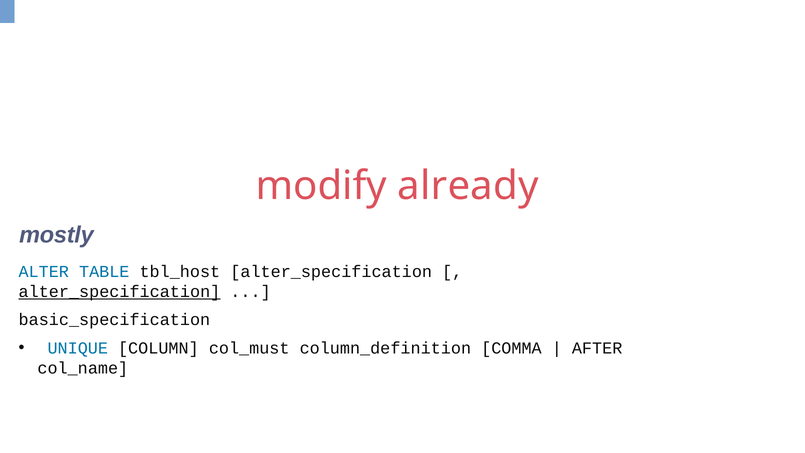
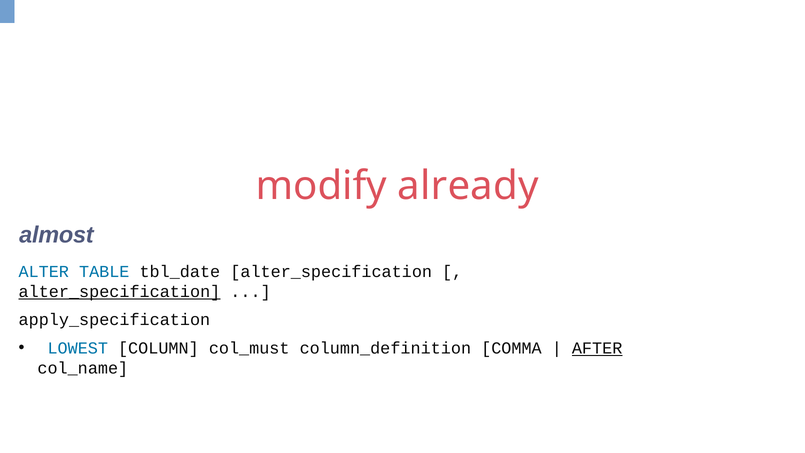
mostly: mostly -> almost (56, 235)
tbl_host: tbl_host -> tbl_date (180, 271)
basic_specification: basic_specification -> apply_specification (114, 320)
UNIQUE: UNIQUE -> LOWEST (78, 348)
AFTER underline: none -> present (597, 348)
